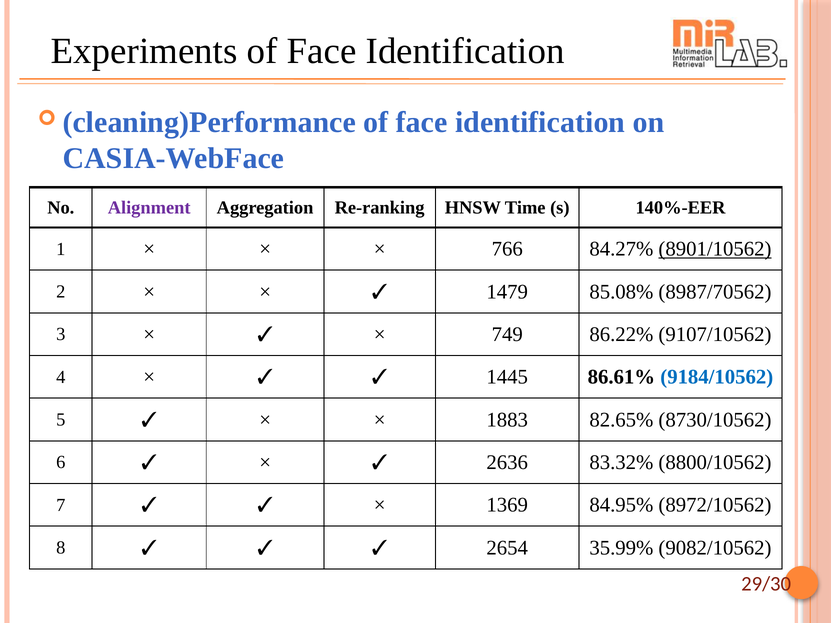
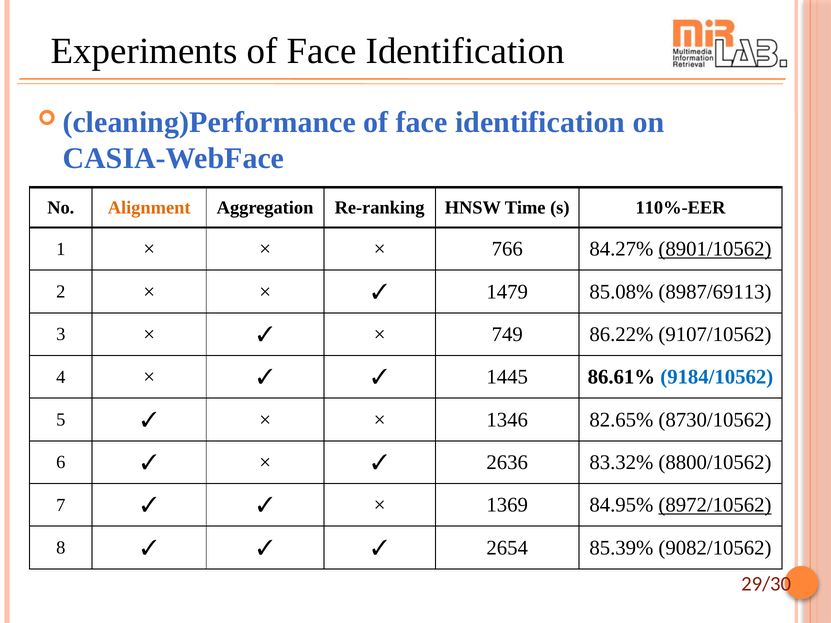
Alignment colour: purple -> orange (149, 208)
140%-EER: 140%-EER -> 110%-EER (681, 208)
8987/70562: 8987/70562 -> 8987/69113 (715, 292)
1883: 1883 -> 1346 (507, 420)
8972/10562 underline: none -> present (715, 505)
35.99%: 35.99% -> 85.39% (621, 548)
